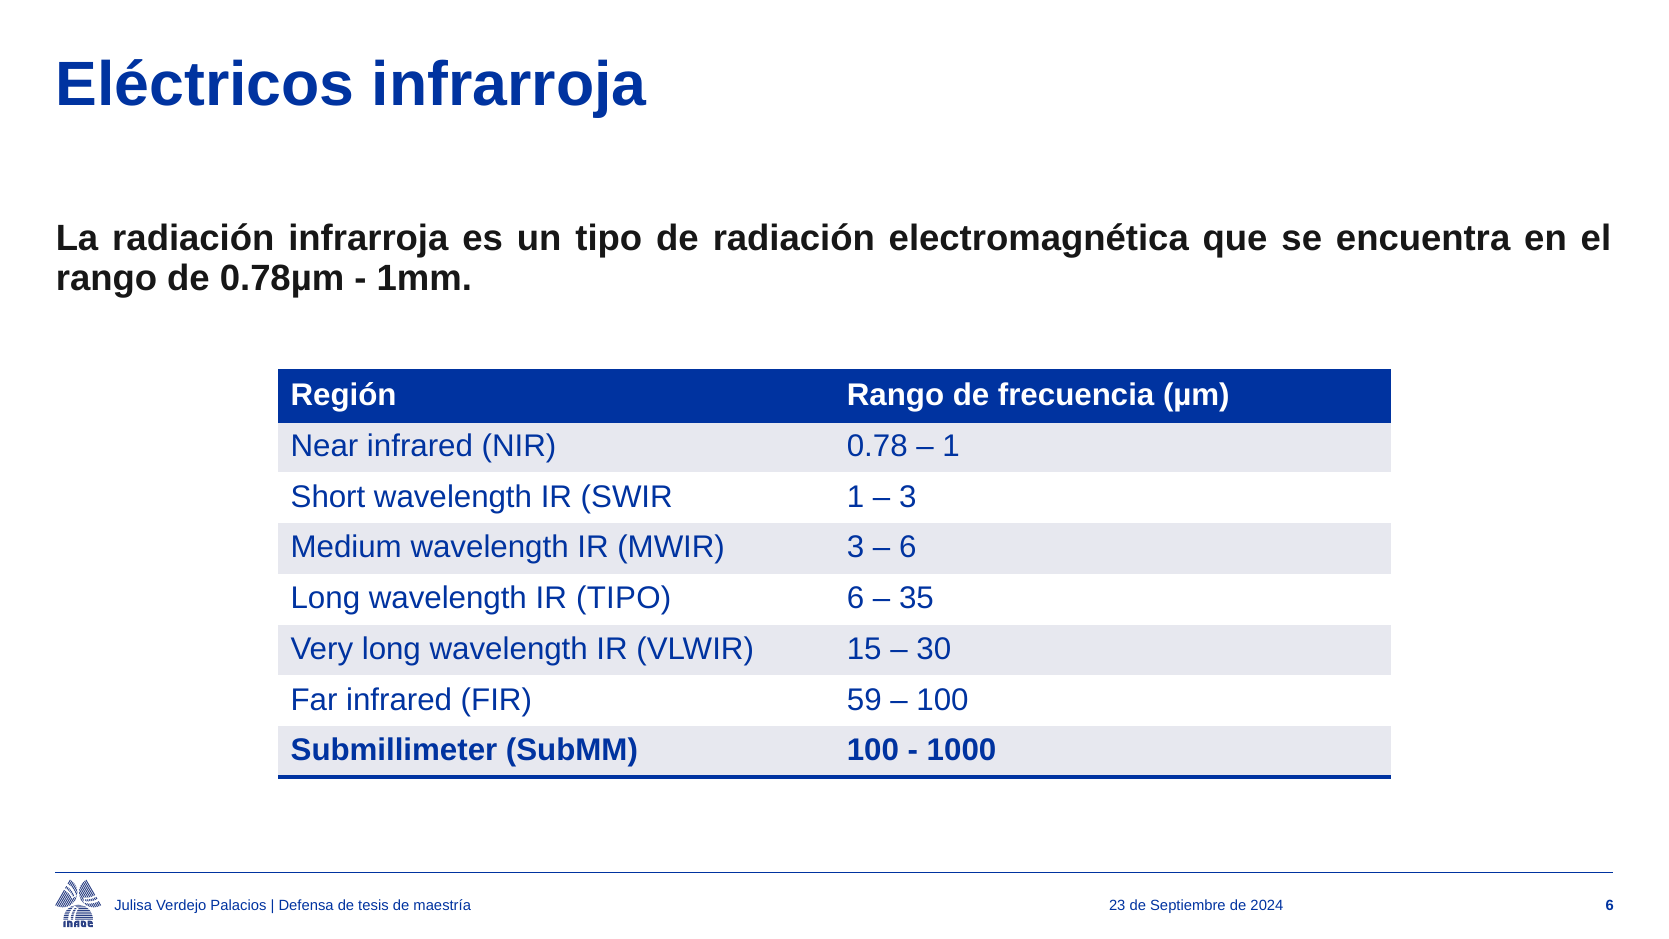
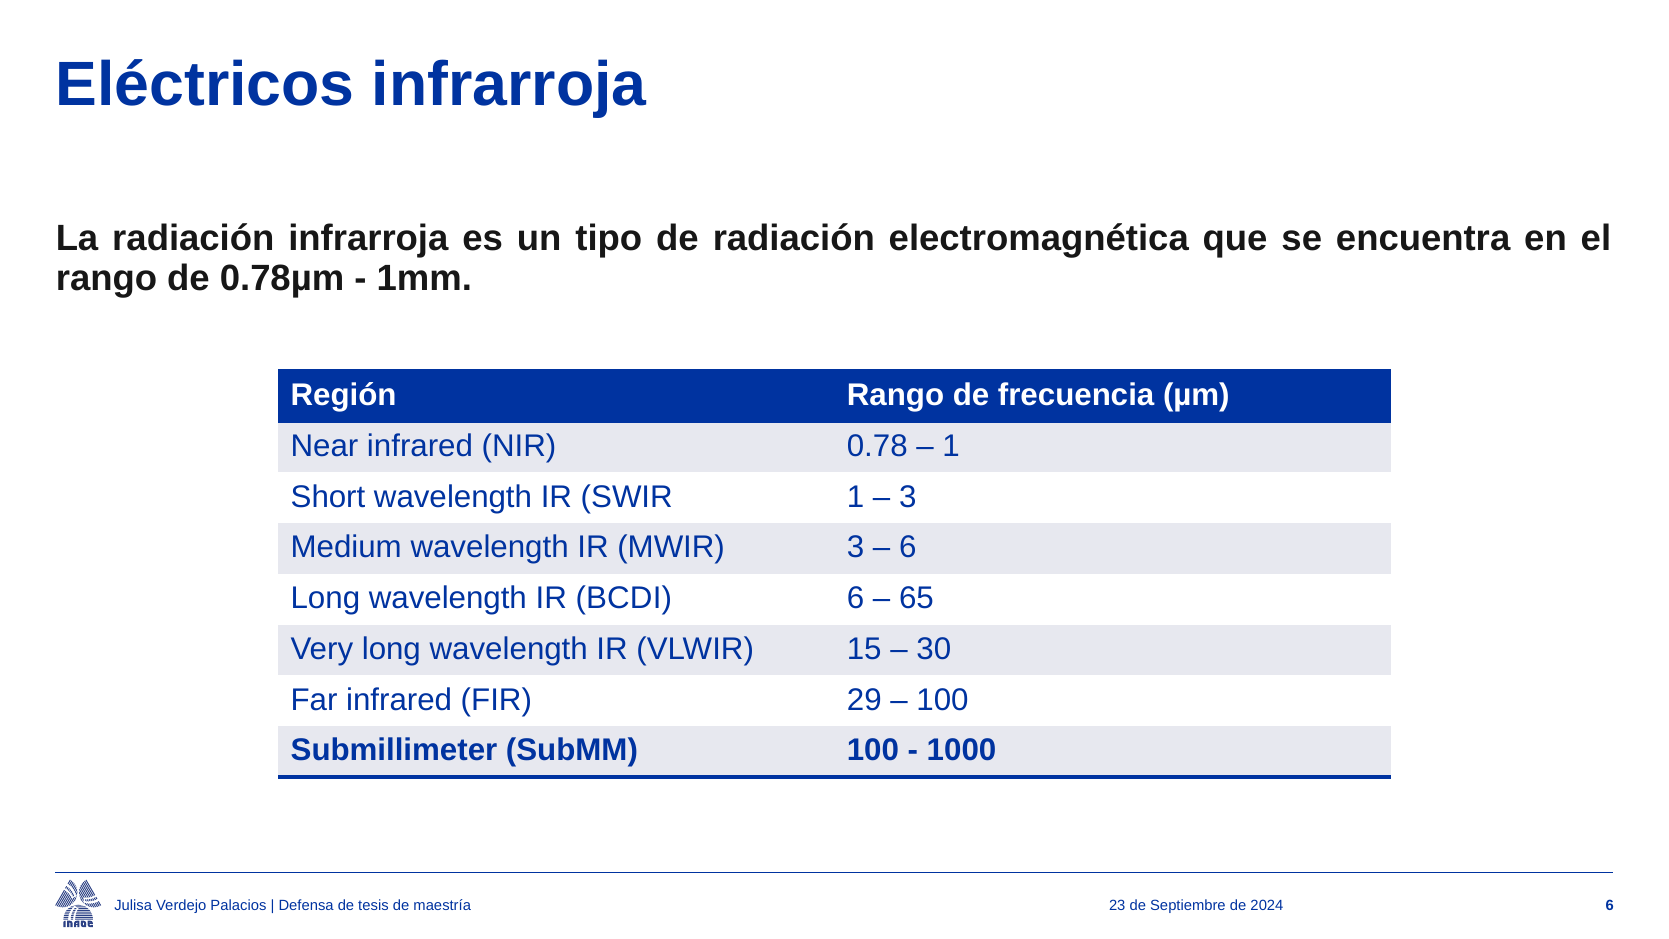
IR TIPO: TIPO -> BCDI (624, 598)
35: 35 -> 65 (916, 598)
59: 59 -> 29 (864, 700)
